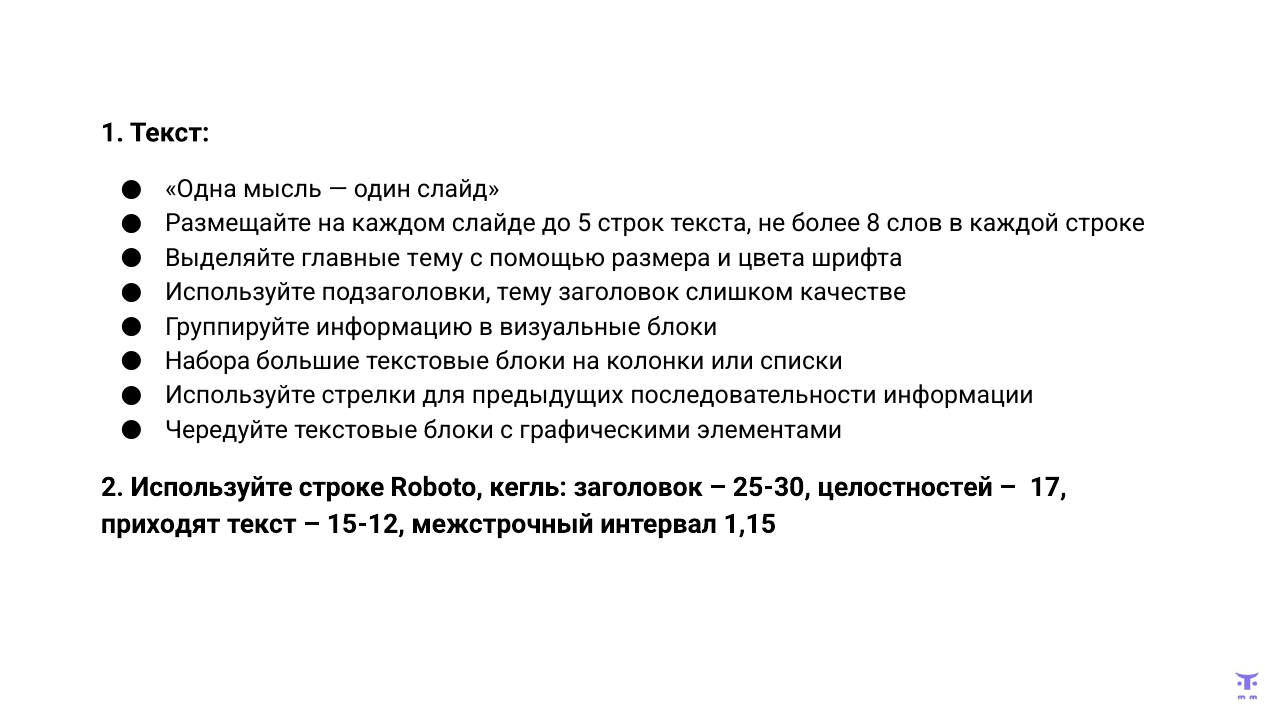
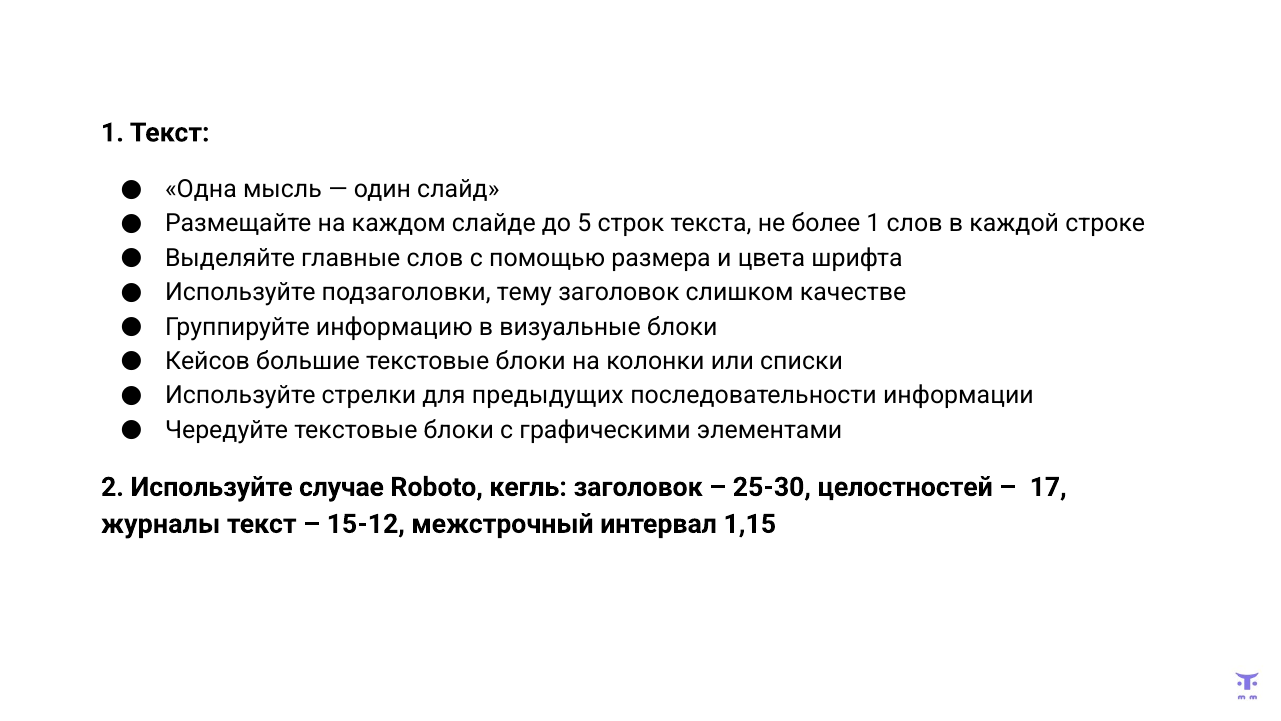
более 8: 8 -> 1 (873, 224)
главные тему: тему -> слов (435, 258)
Набора: Набора -> Кейсов (208, 361)
Используйте строке: строке -> случае (342, 487)
приходят: приходят -> журналы (161, 524)
